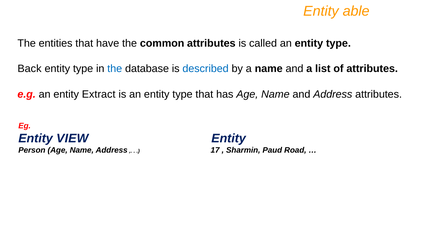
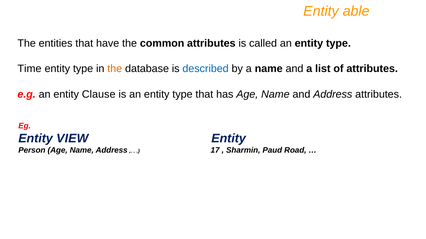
Back: Back -> Time (30, 69)
the colour: blue -> orange (115, 69)
Extract: Extract -> Clause (99, 94)
